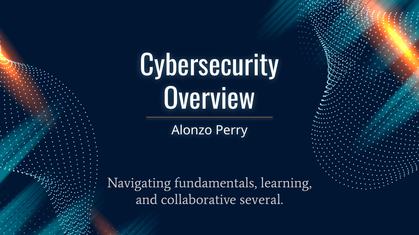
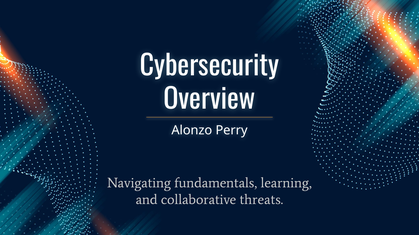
several: several -> threats (261, 200)
